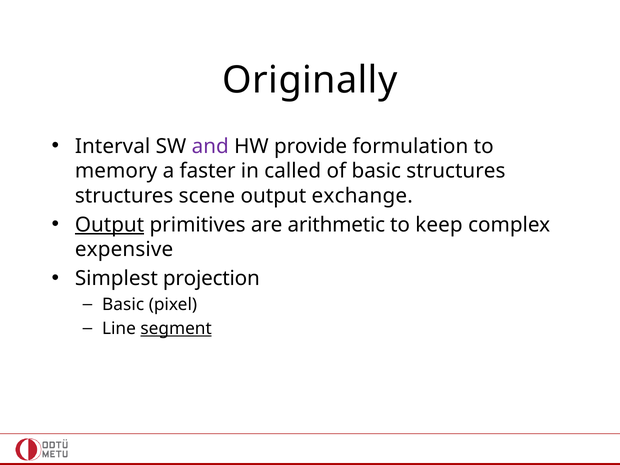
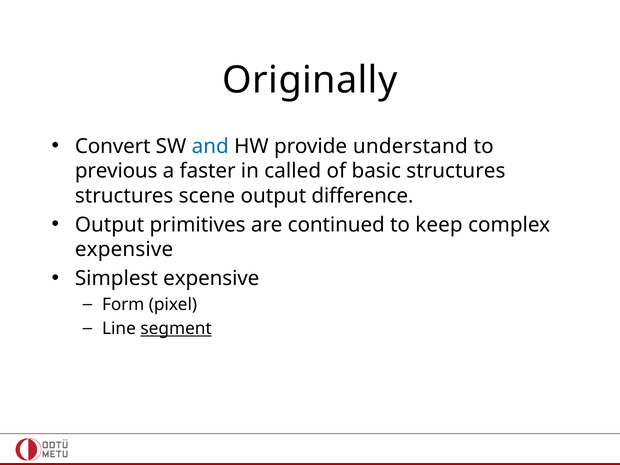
Interval: Interval -> Convert (113, 146)
and colour: purple -> blue (210, 146)
formulation: formulation -> understand (410, 146)
memory: memory -> previous (116, 171)
exchange: exchange -> difference (362, 196)
Output underline: present -> none (110, 225)
arithmetic: arithmetic -> continued (336, 225)
Simplest projection: projection -> expensive (211, 278)
Basic: Basic -> Form (123, 304)
